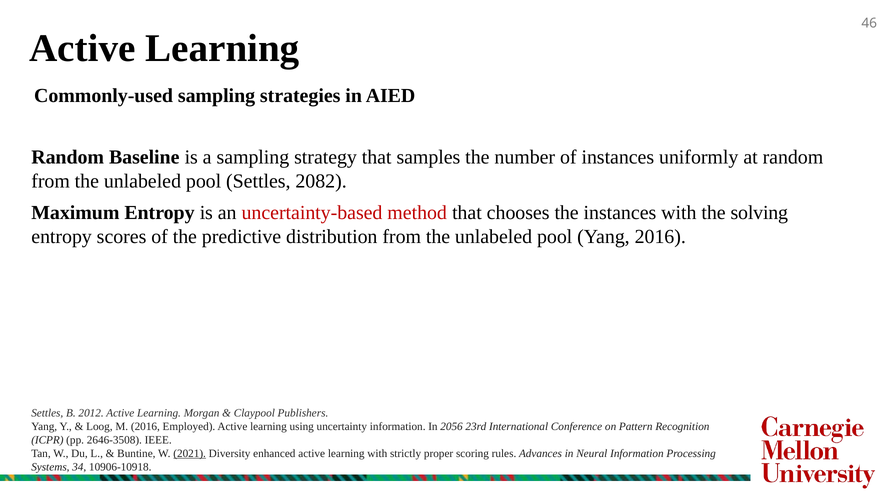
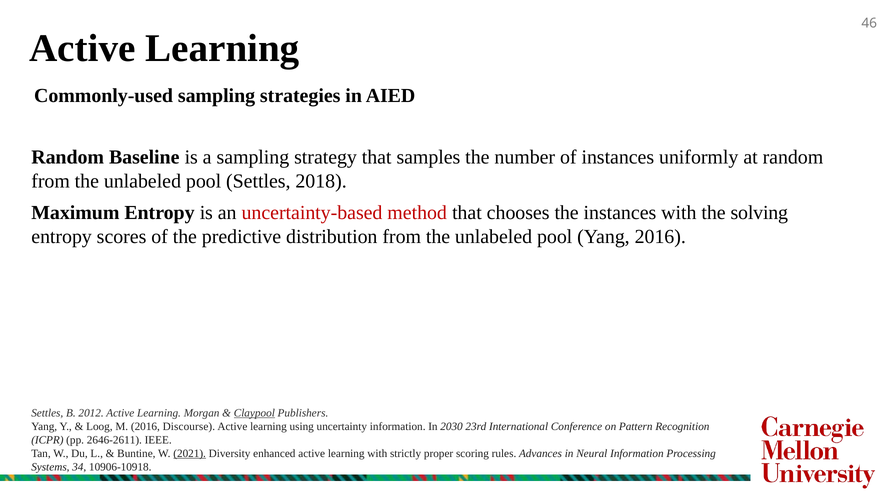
2082: 2082 -> 2018 (321, 181)
Claypool underline: none -> present (254, 413)
Employed: Employed -> Discourse (189, 426)
2056: 2056 -> 2030 (452, 426)
2646-3508: 2646-3508 -> 2646-2611 (114, 440)
